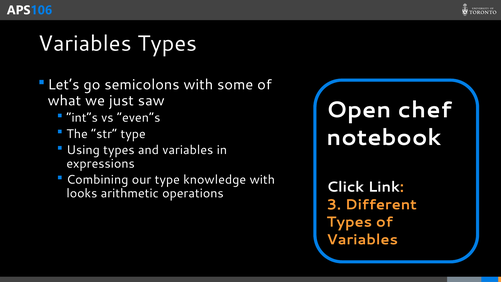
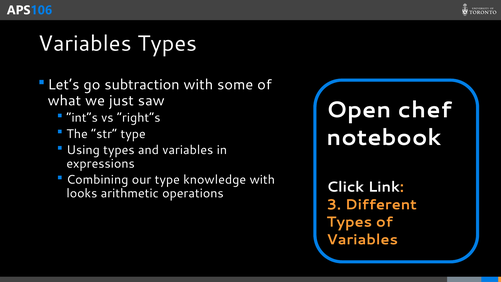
semicolons: semicolons -> subtraction (142, 85)
even”s: even”s -> right”s (139, 118)
